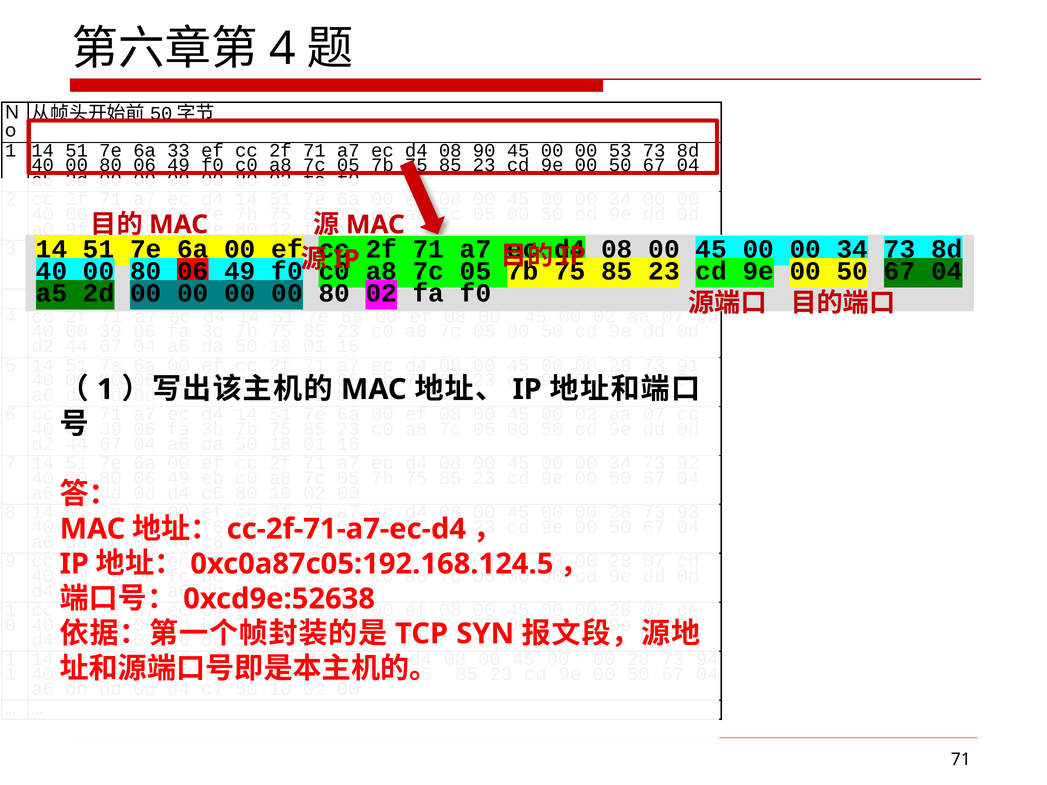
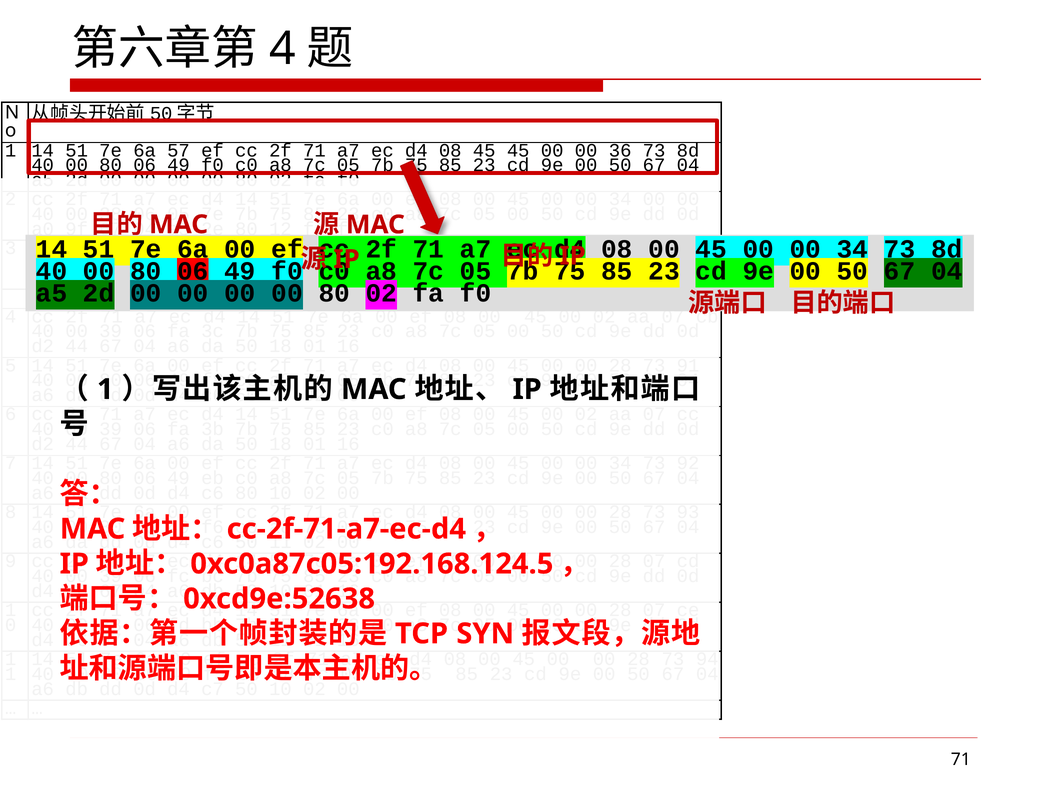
33: 33 -> 57 (178, 150)
90: 90 -> 45 (484, 150)
53: 53 -> 36 (620, 150)
